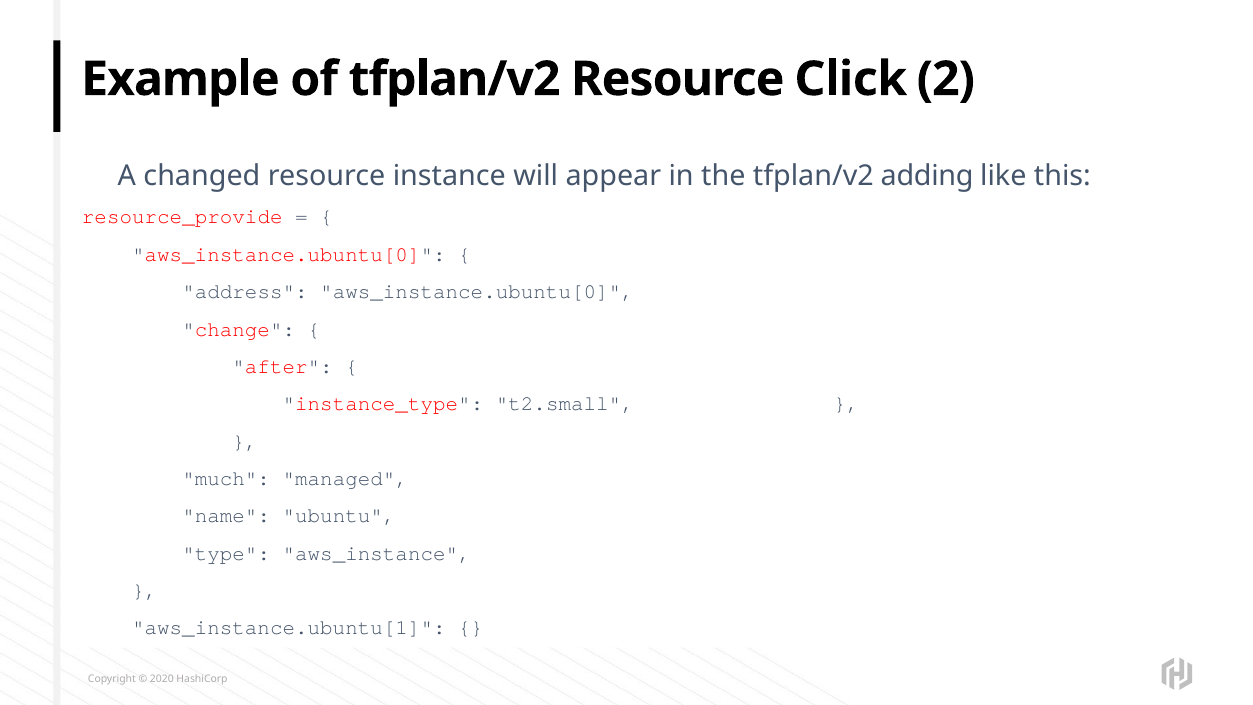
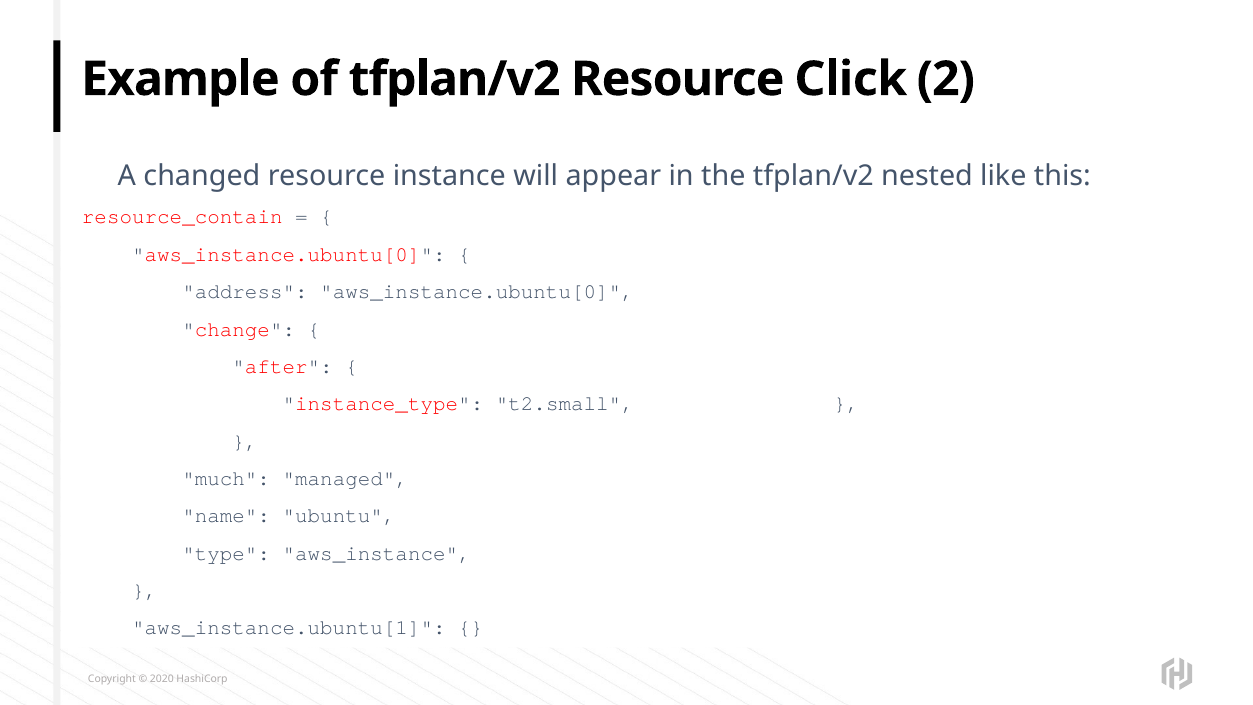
adding: adding -> nested (927, 175)
resource_provide: resource_provide -> resource_contain (182, 217)
